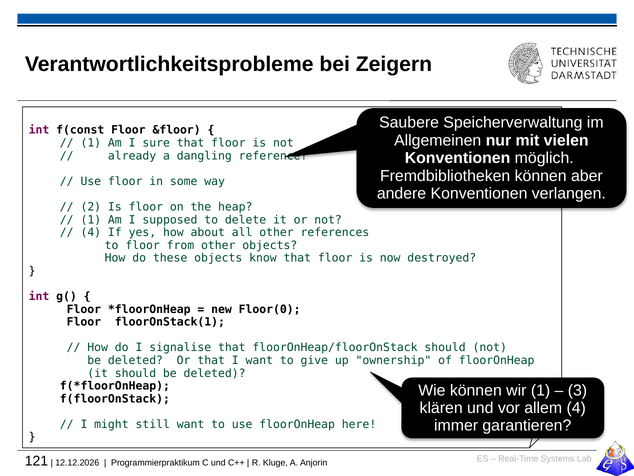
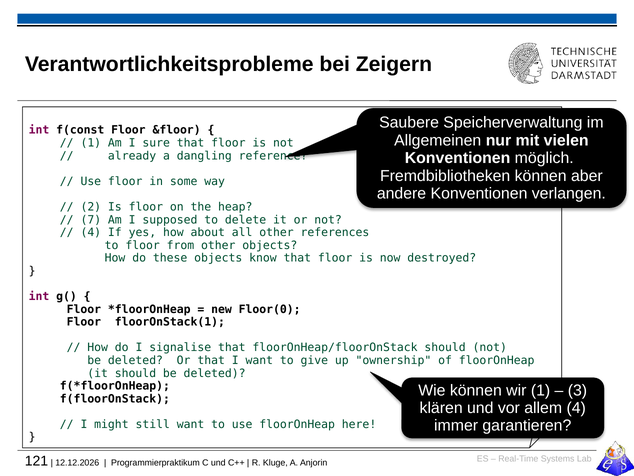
1: 1 -> 7 (91, 219)
